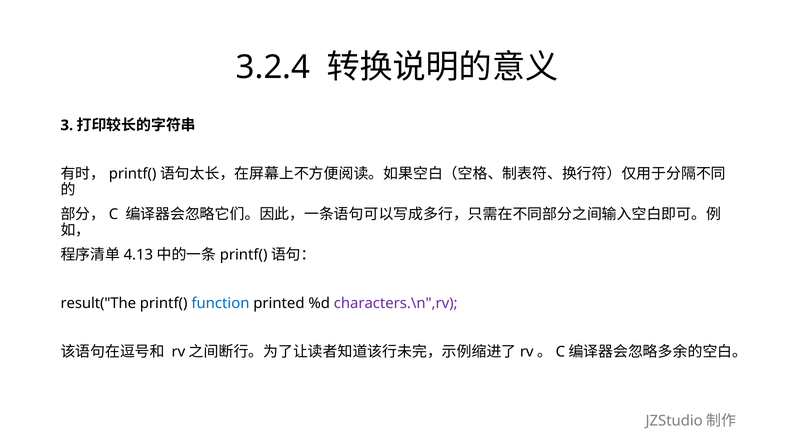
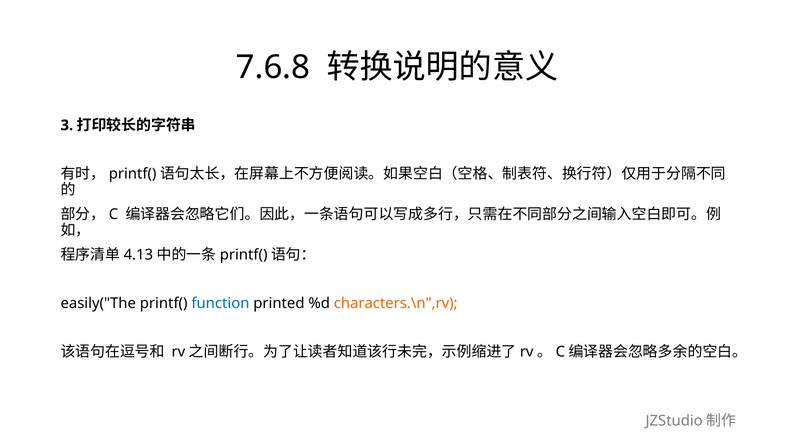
3.2.4: 3.2.4 -> 7.6.8 (273, 67)
result("The: result("The -> easily("The (98, 304)
characters.\n",rv colour: purple -> orange (396, 304)
